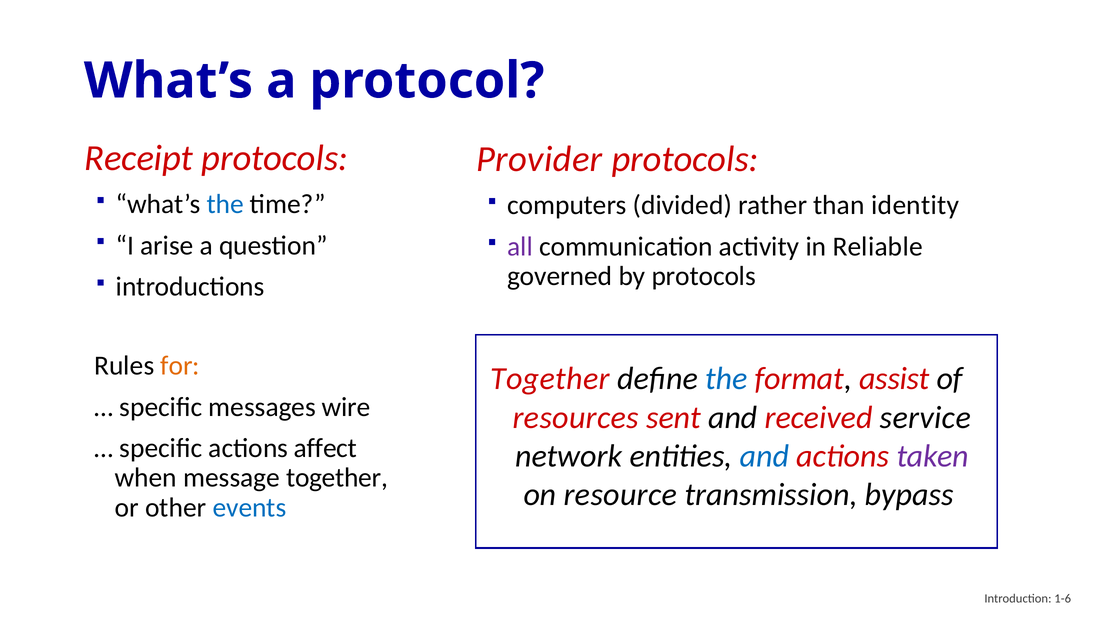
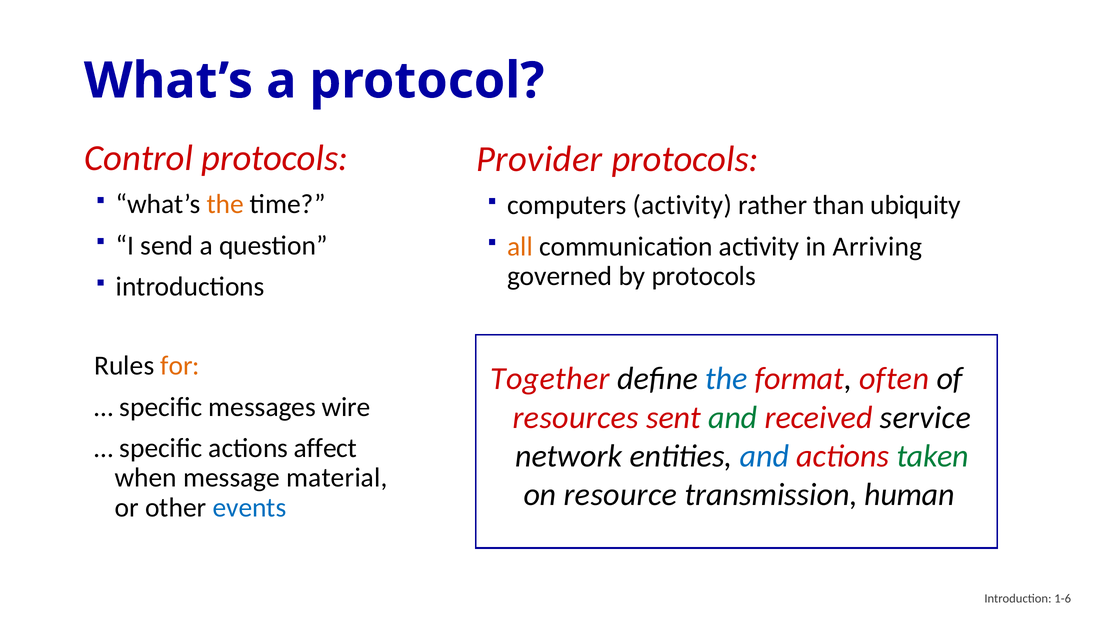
Receipt: Receipt -> Control (139, 158)
the colour: blue -> orange (225, 204)
computers divided: divided -> activity (682, 205)
identity: identity -> ubiquity (915, 205)
arise: arise -> send (167, 245)
all colour: purple -> orange (520, 246)
Reliable: Reliable -> Arriving (878, 246)
assist: assist -> often (894, 379)
and colour: black -> green (733, 417)
taken colour: purple -> green (933, 456)
message together: together -> material (337, 478)
bypass: bypass -> human (910, 494)
